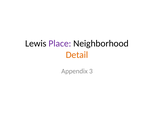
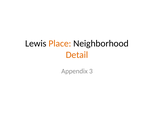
Place colour: purple -> orange (60, 43)
